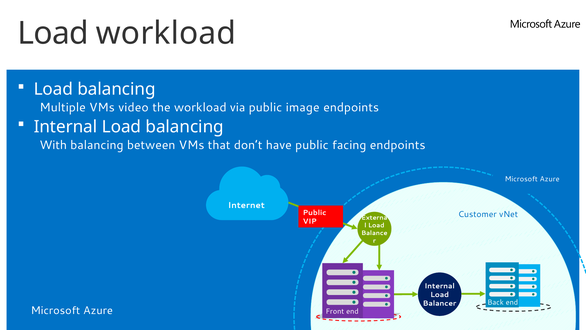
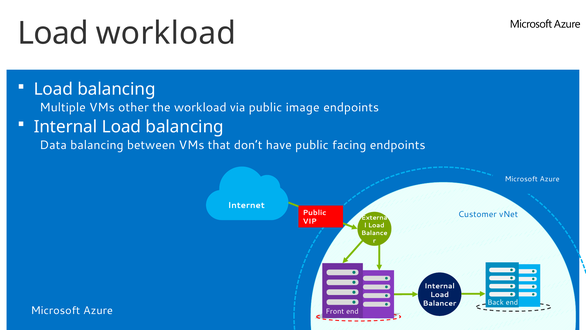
video: video -> other (133, 107)
With: With -> Data (53, 145)
